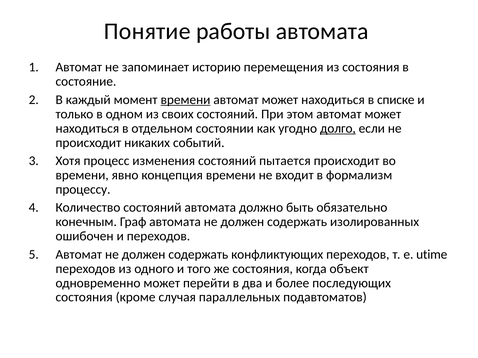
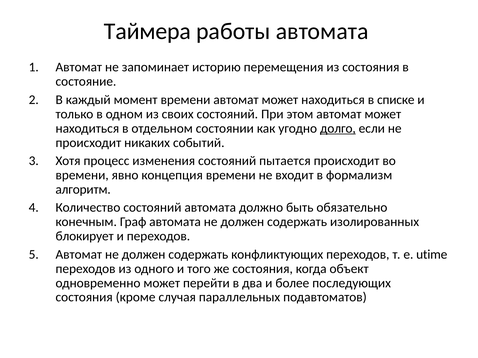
Понятие: Понятие -> Таймера (147, 31)
времени underline: present -> none (185, 100)
процессу: процессу -> алгоритм (83, 190)
ошибочен: ошибочен -> блокирует (85, 237)
